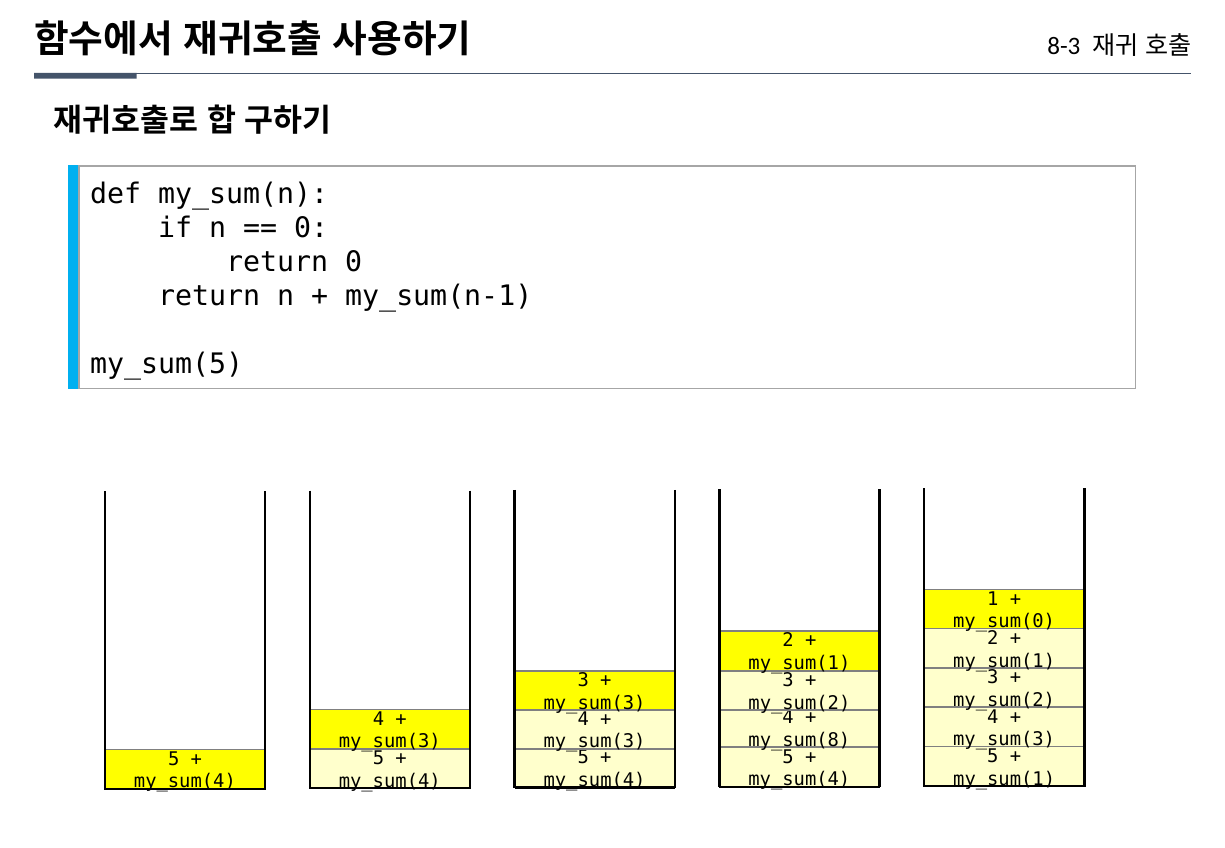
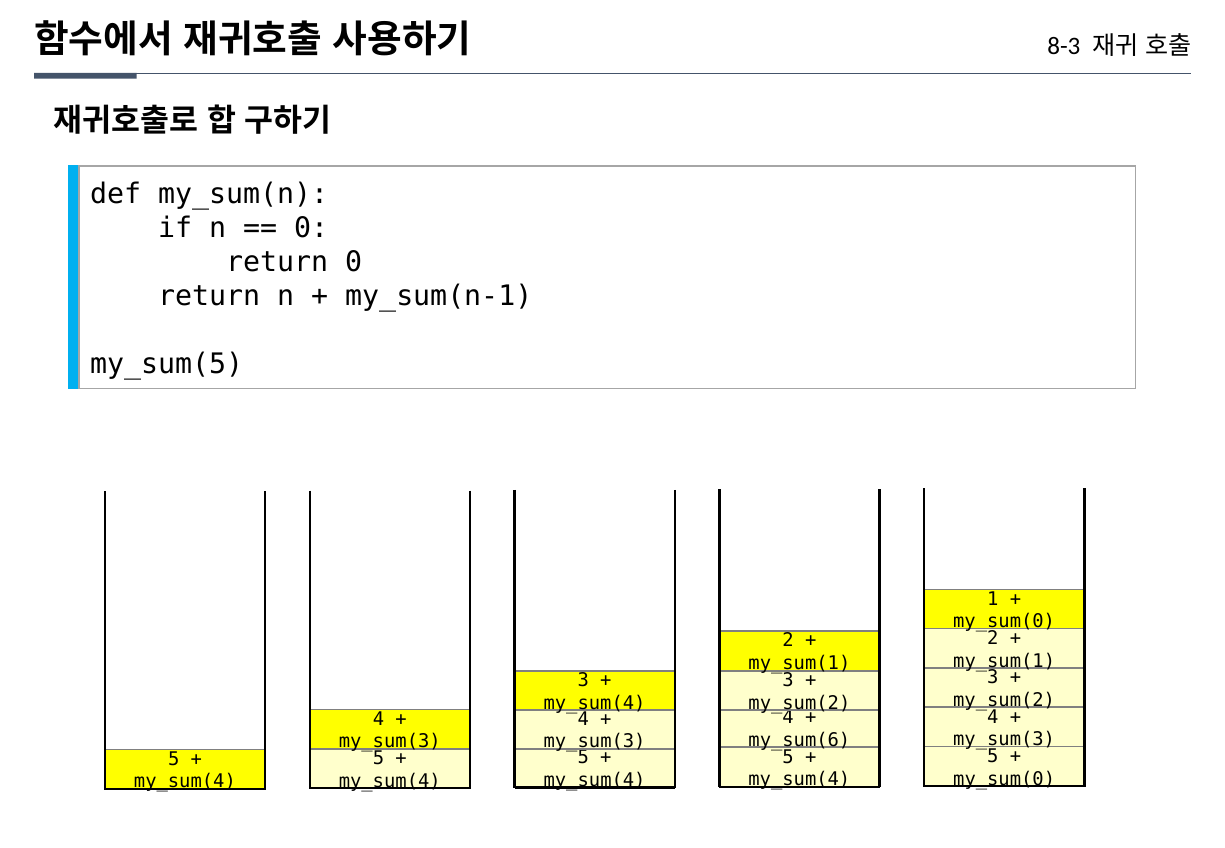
my_sum(3: my_sum(3 -> my_sum(4 (595, 703)
my_sum(8: my_sum(8 -> my_sum(6 (799, 740)
my_sum(1: my_sum(1 -> my_sum(0 (1004, 779)
